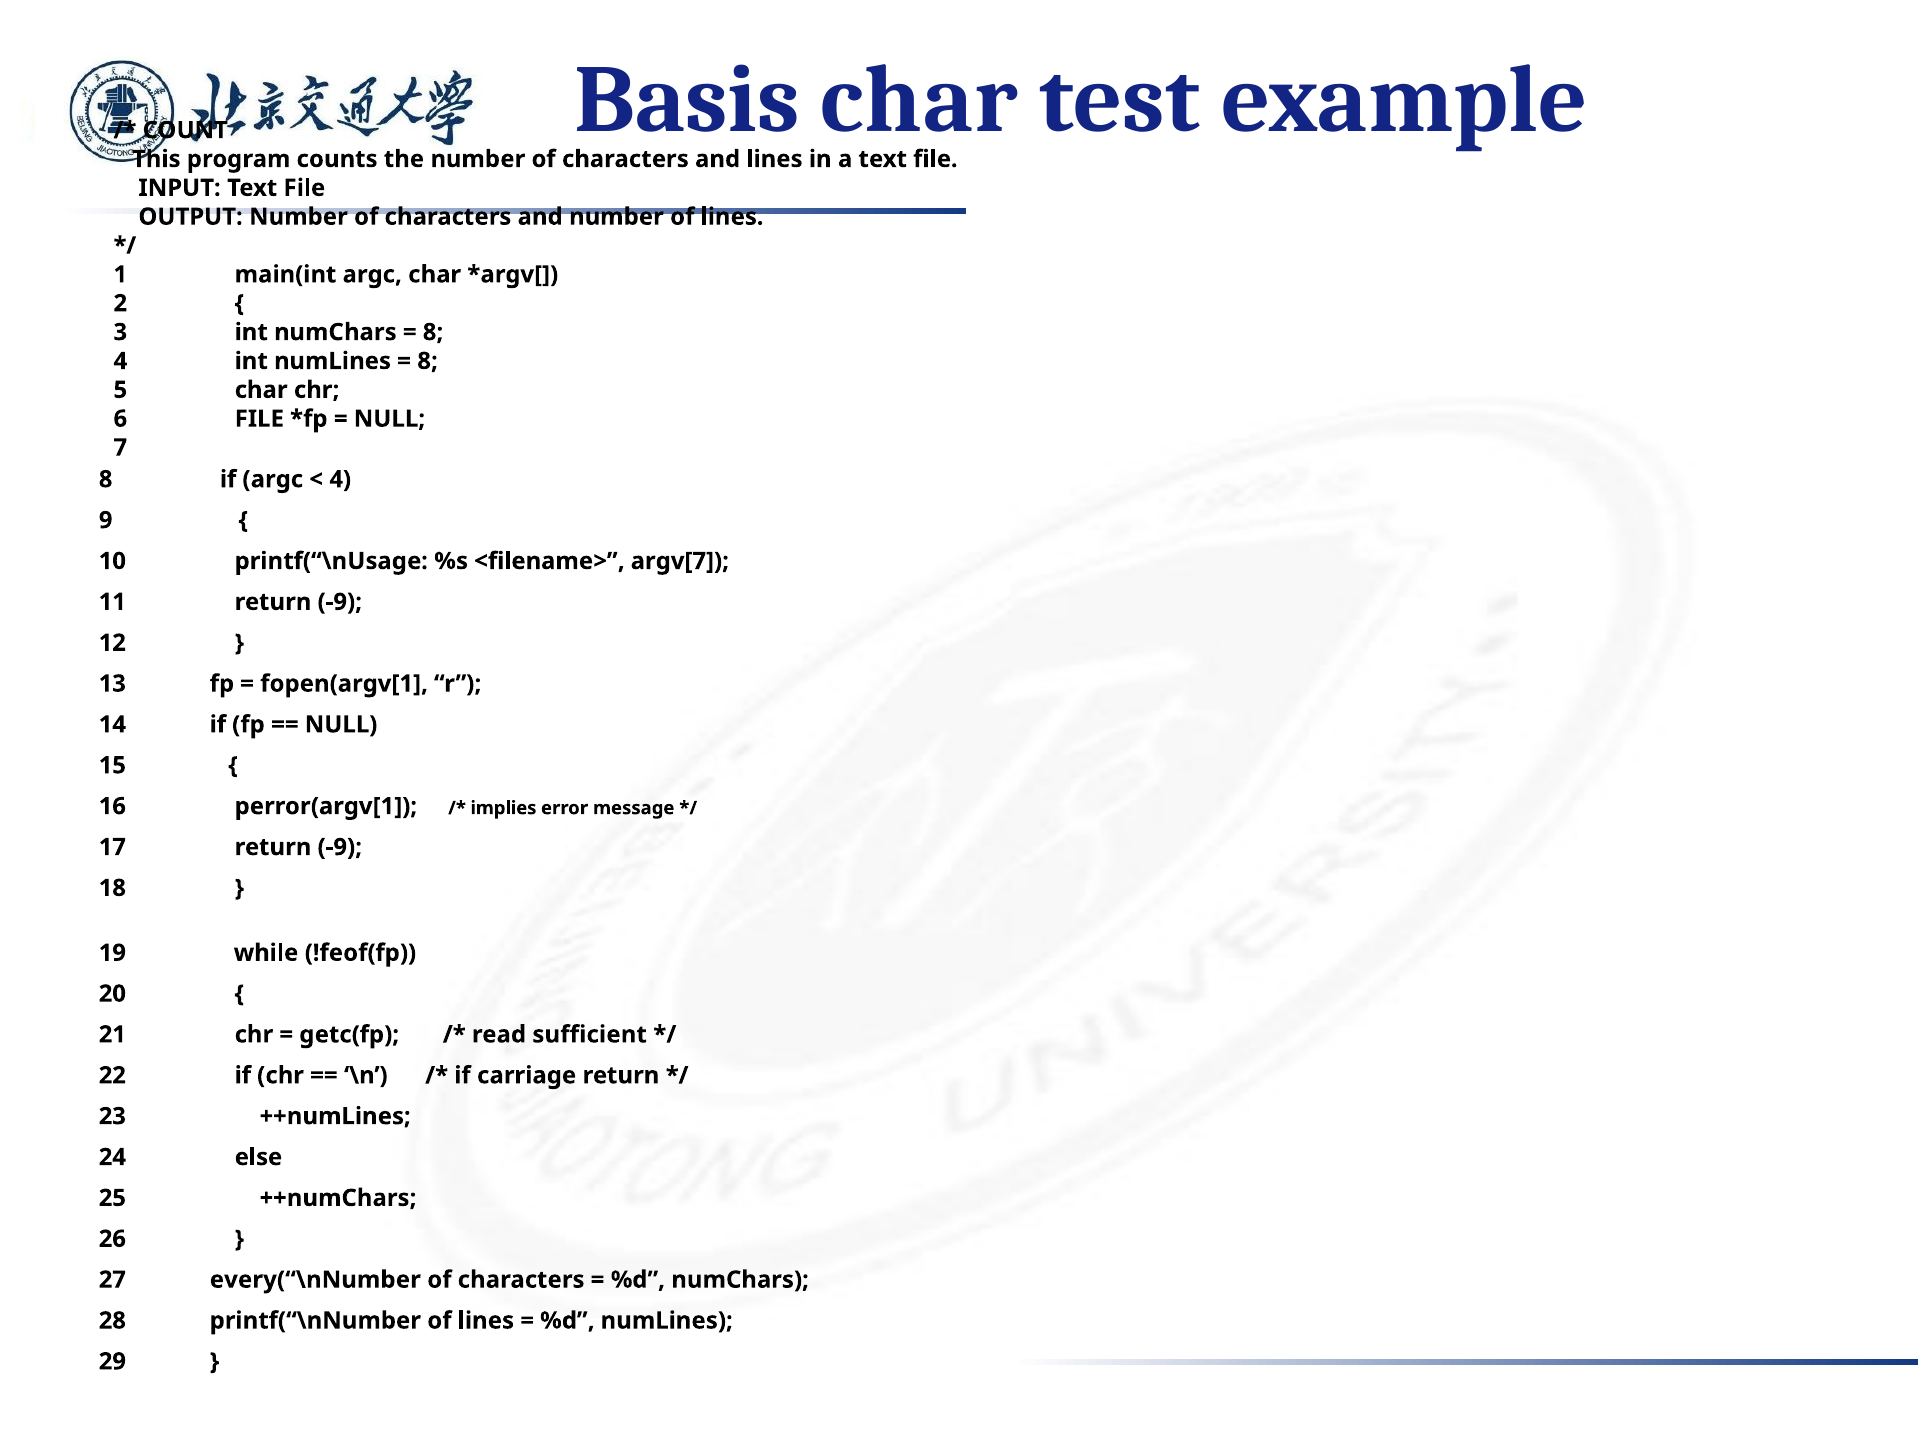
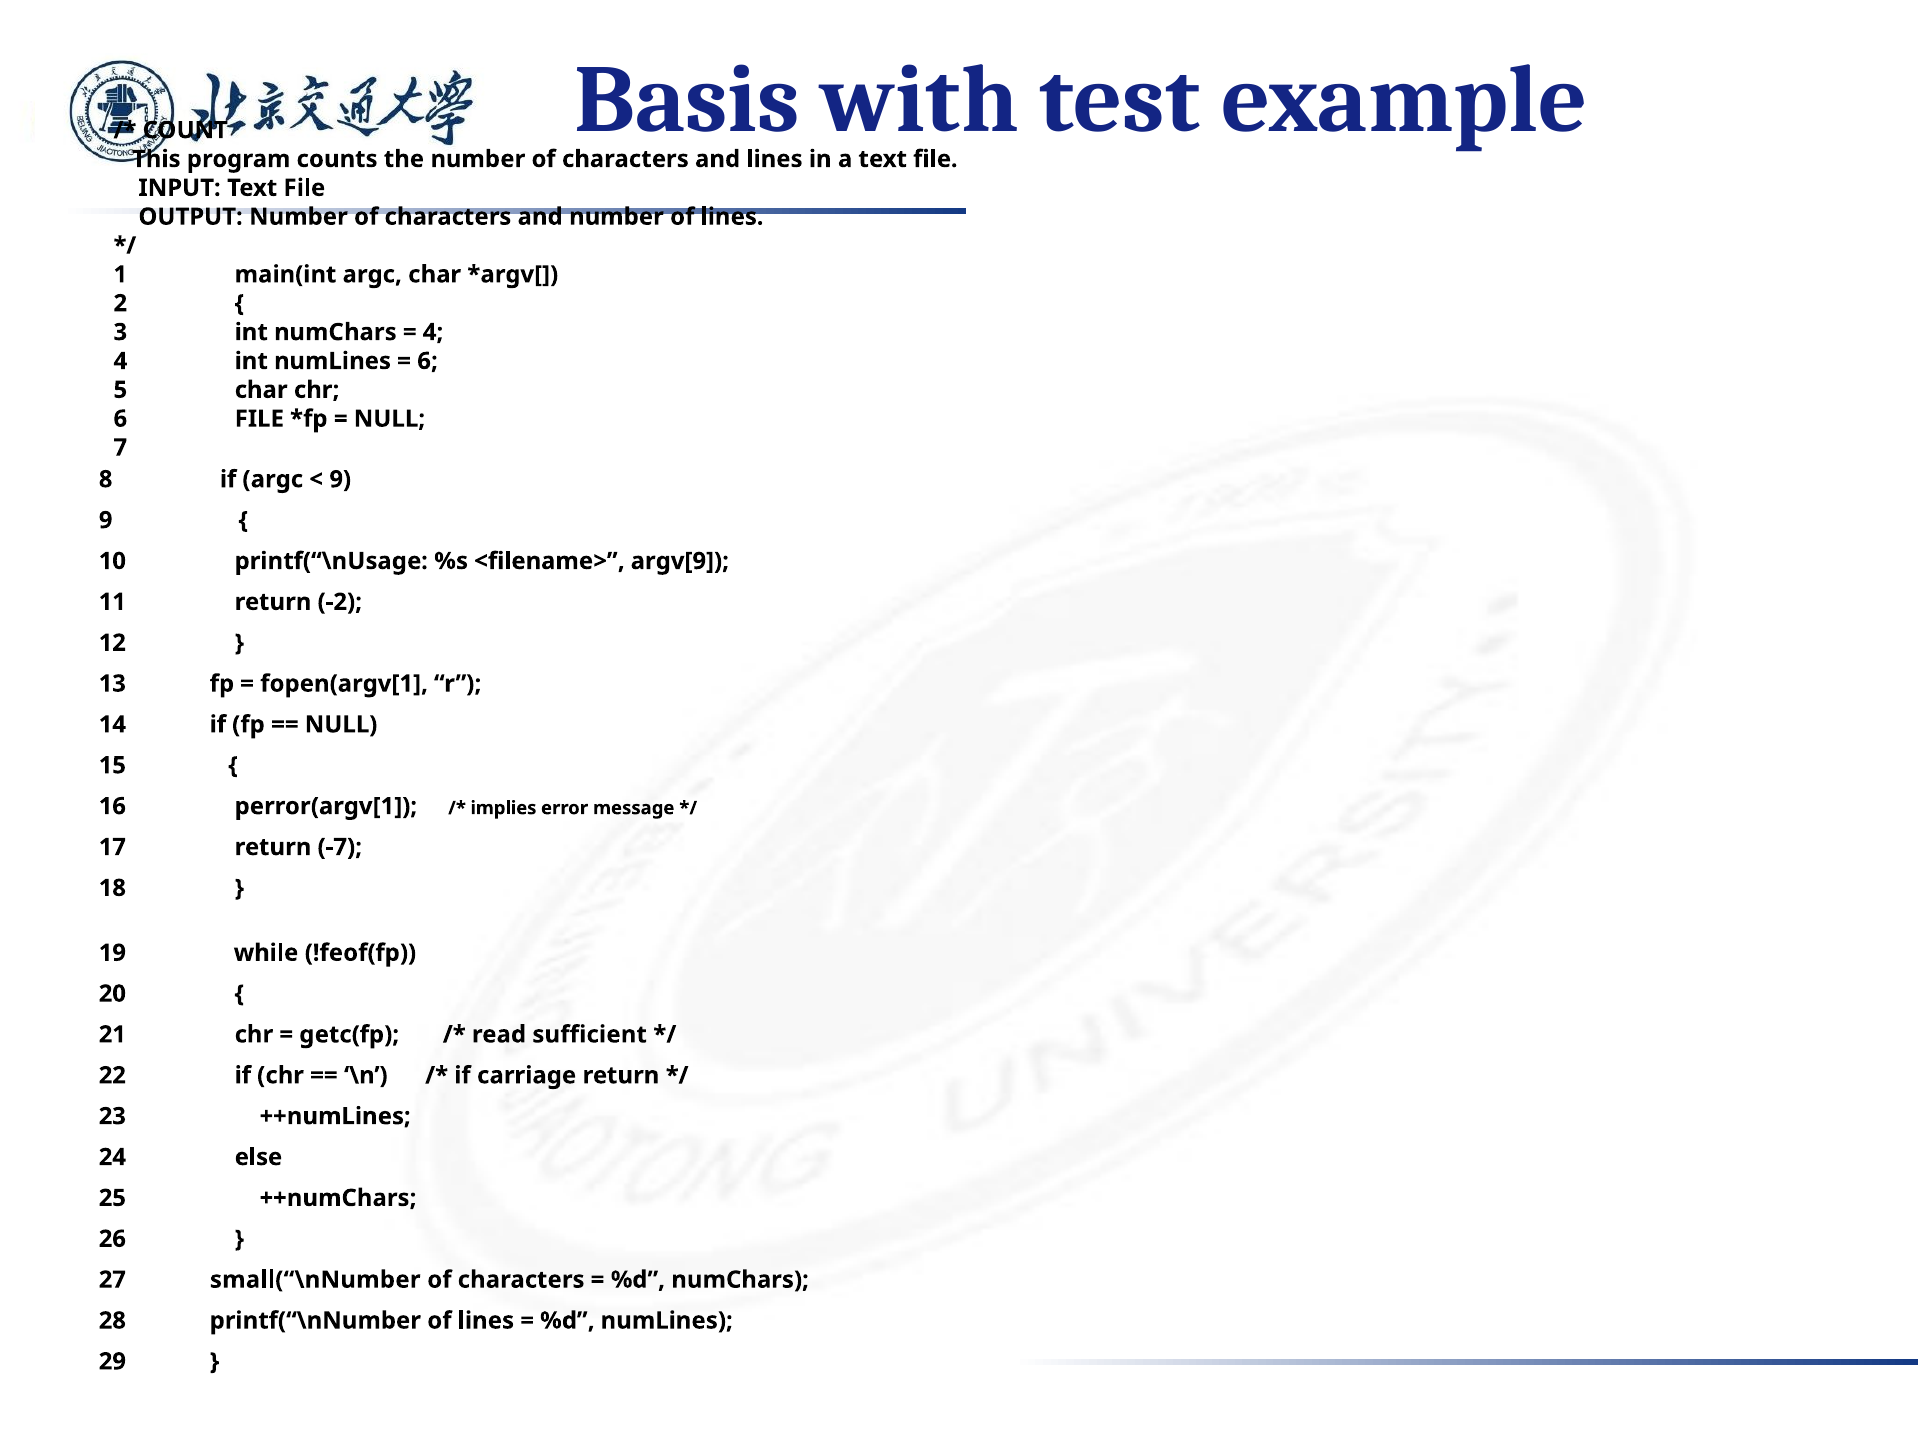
Basis char: char -> with (920, 100)
8: 8 -> 4 (433, 332)
8: 8 -> 6 (428, 361)
4: 4 -> 9 (340, 479)
argv[7: argv[7 -> argv[9 (680, 561)
11 return -9: -9 -> -2 (340, 602)
17 return -9: -9 -> -7 (340, 847)
every(“\nNumber: every(“\nNumber -> small(“\nNumber (315, 1279)
